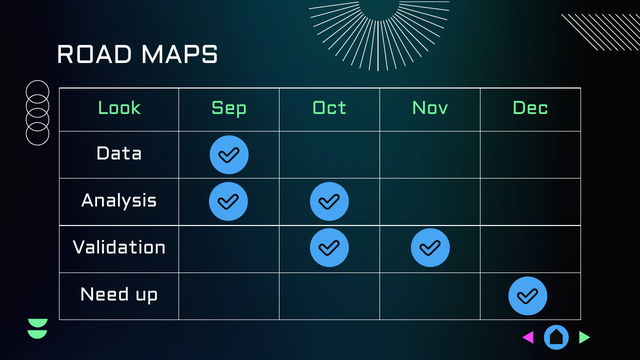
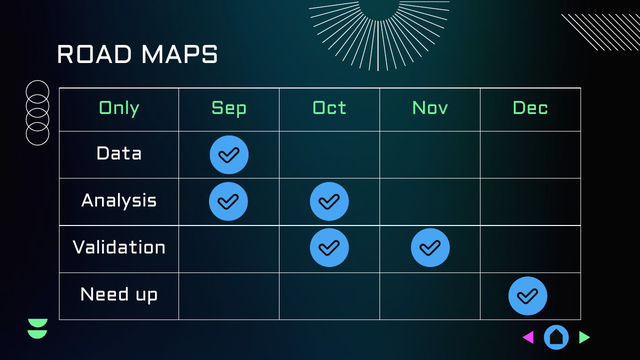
Look: Look -> Only (119, 108)
